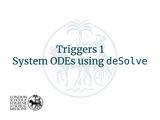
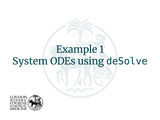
Triggers: Triggers -> Example (77, 50)
